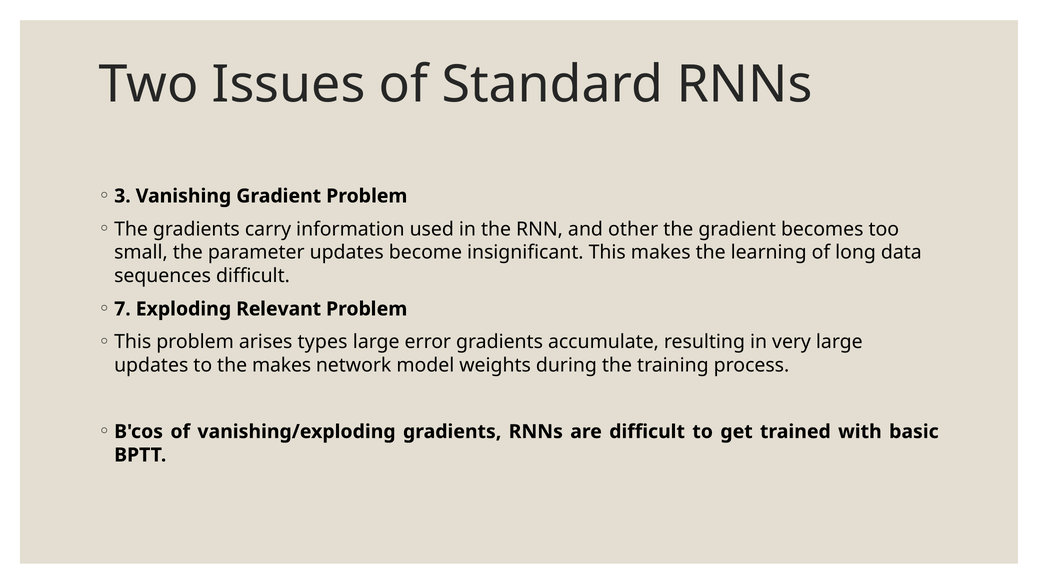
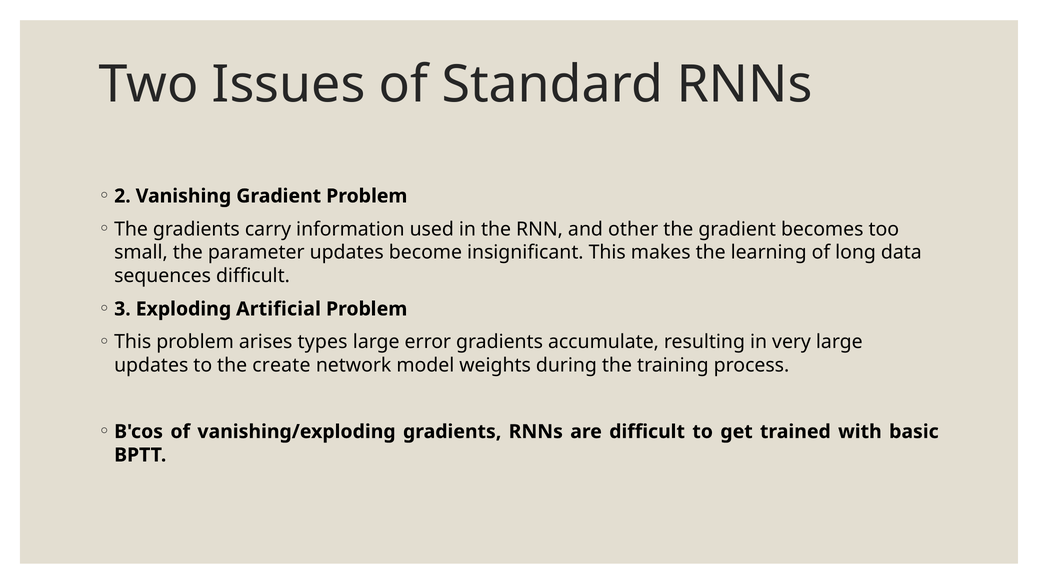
3: 3 -> 2 (122, 196)
7: 7 -> 3 (122, 309)
Relevant: Relevant -> Artificial (278, 309)
the makes: makes -> create (281, 365)
